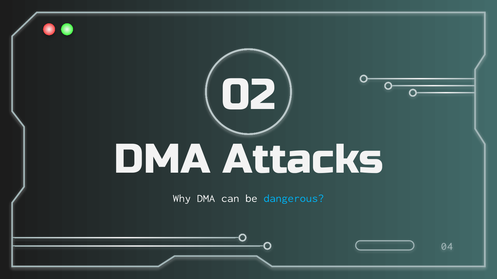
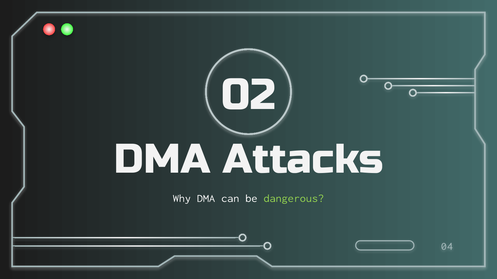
dangerous colour: light blue -> light green (294, 199)
